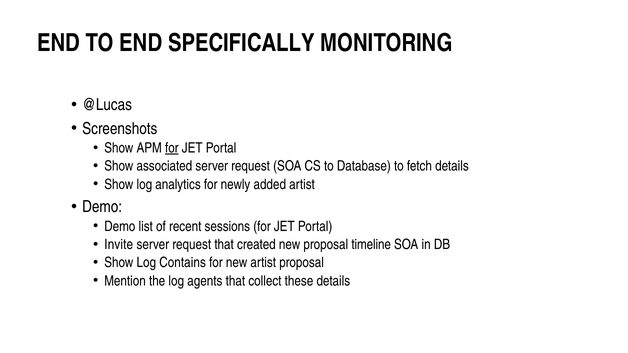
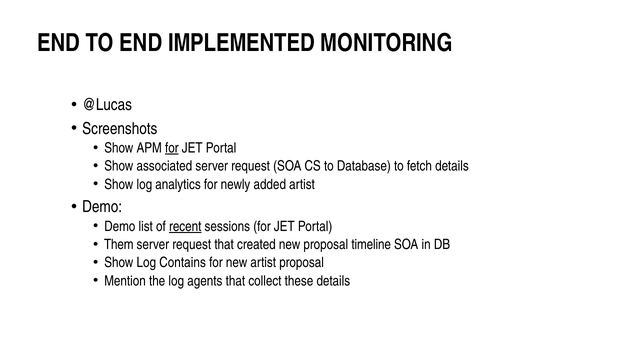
SPECIFICALLY: SPECIFICALLY -> IMPLEMENTED (241, 43)
recent underline: none -> present (185, 227)
Invite: Invite -> Them (119, 245)
